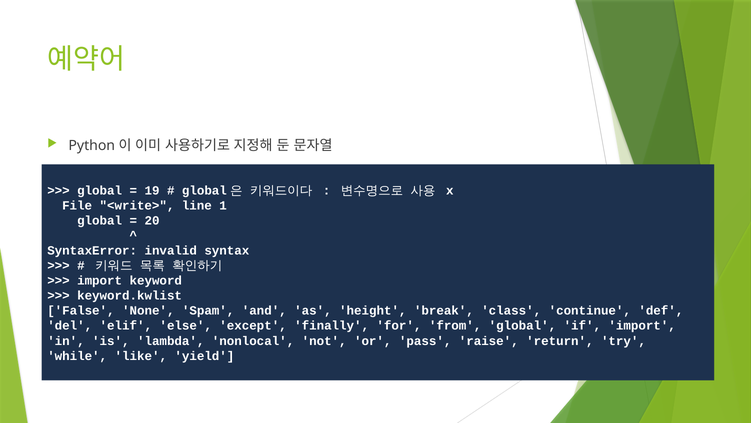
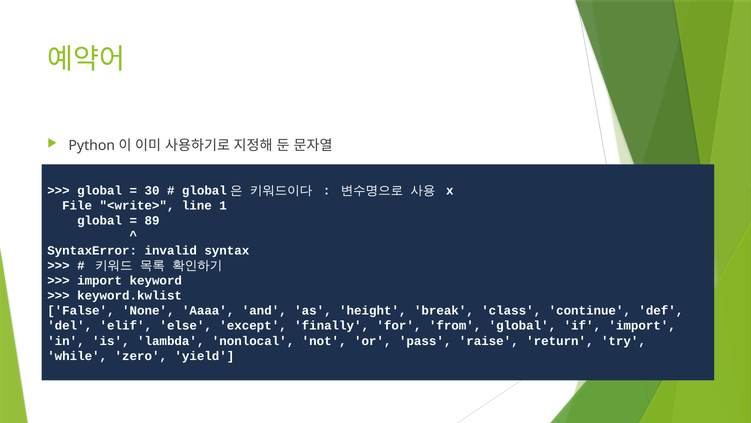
19: 19 -> 30 (152, 190)
20: 20 -> 89 (152, 220)
Spam: Spam -> Aaaa (208, 310)
like: like -> zero (141, 355)
